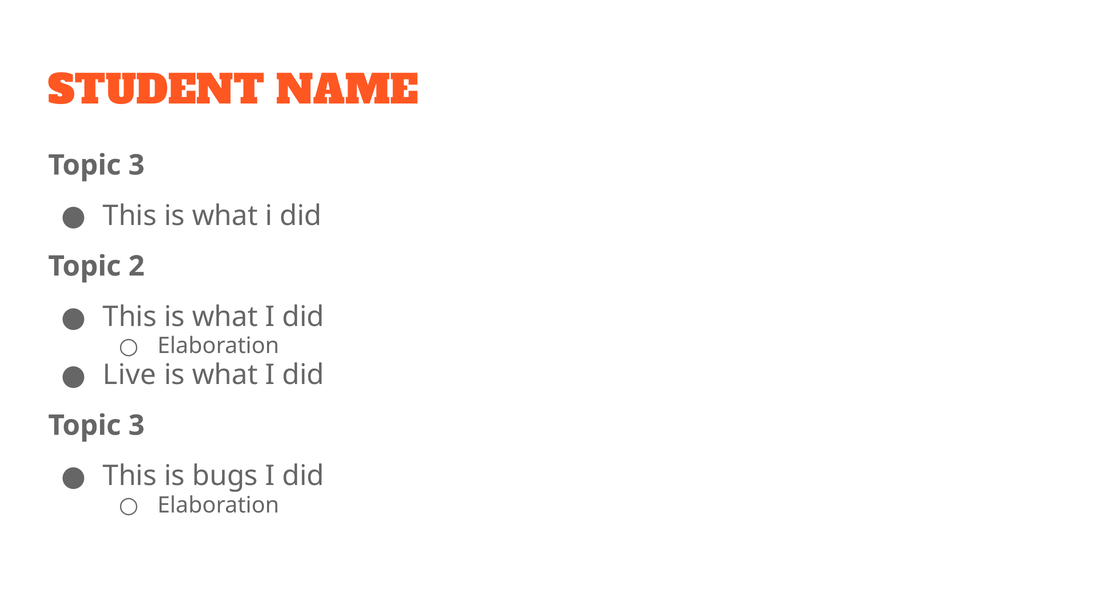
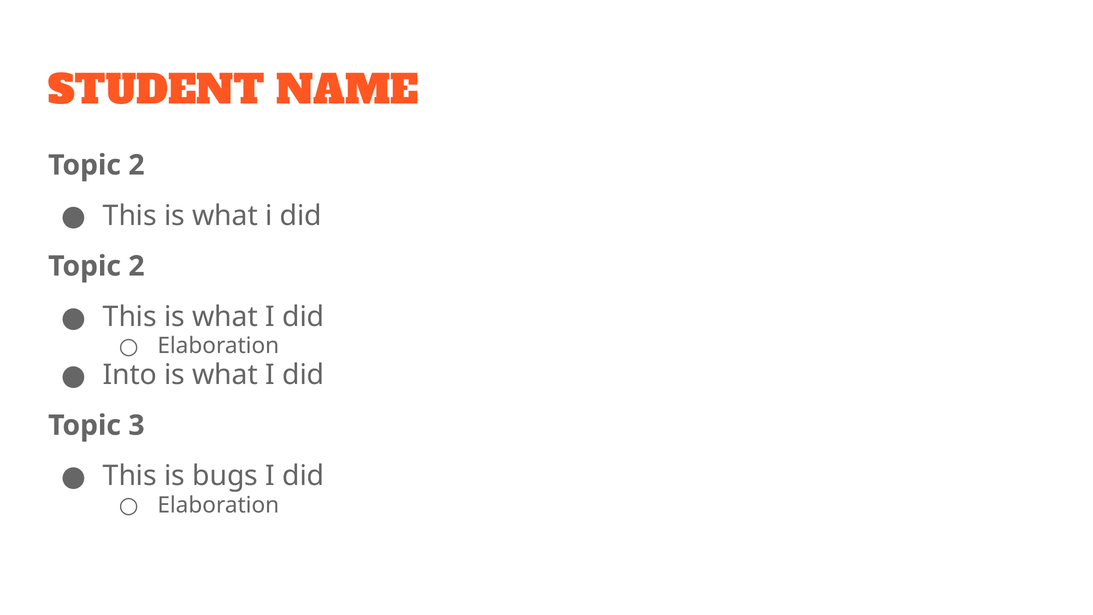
3: 3 -> 2 (136, 165)
Live: Live -> Into (130, 375)
